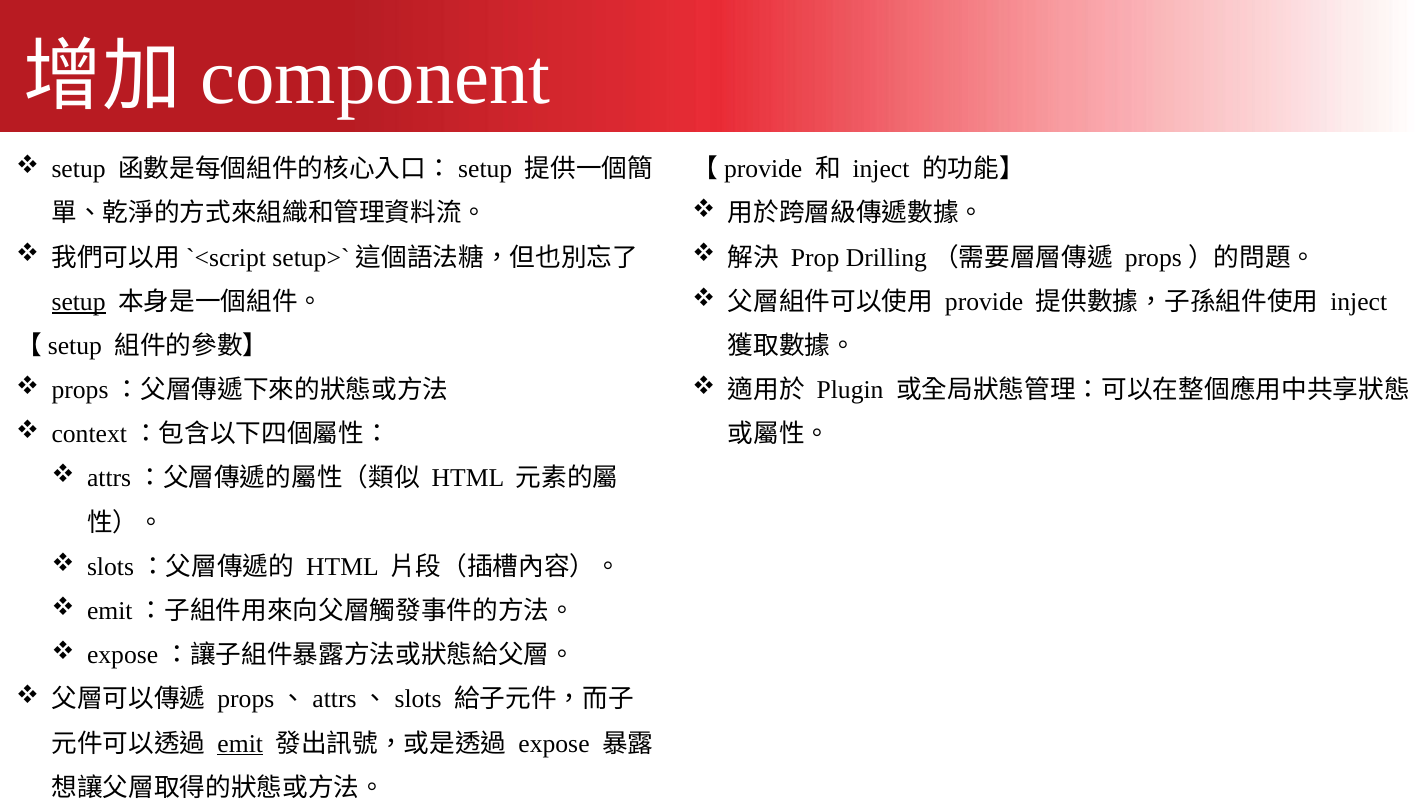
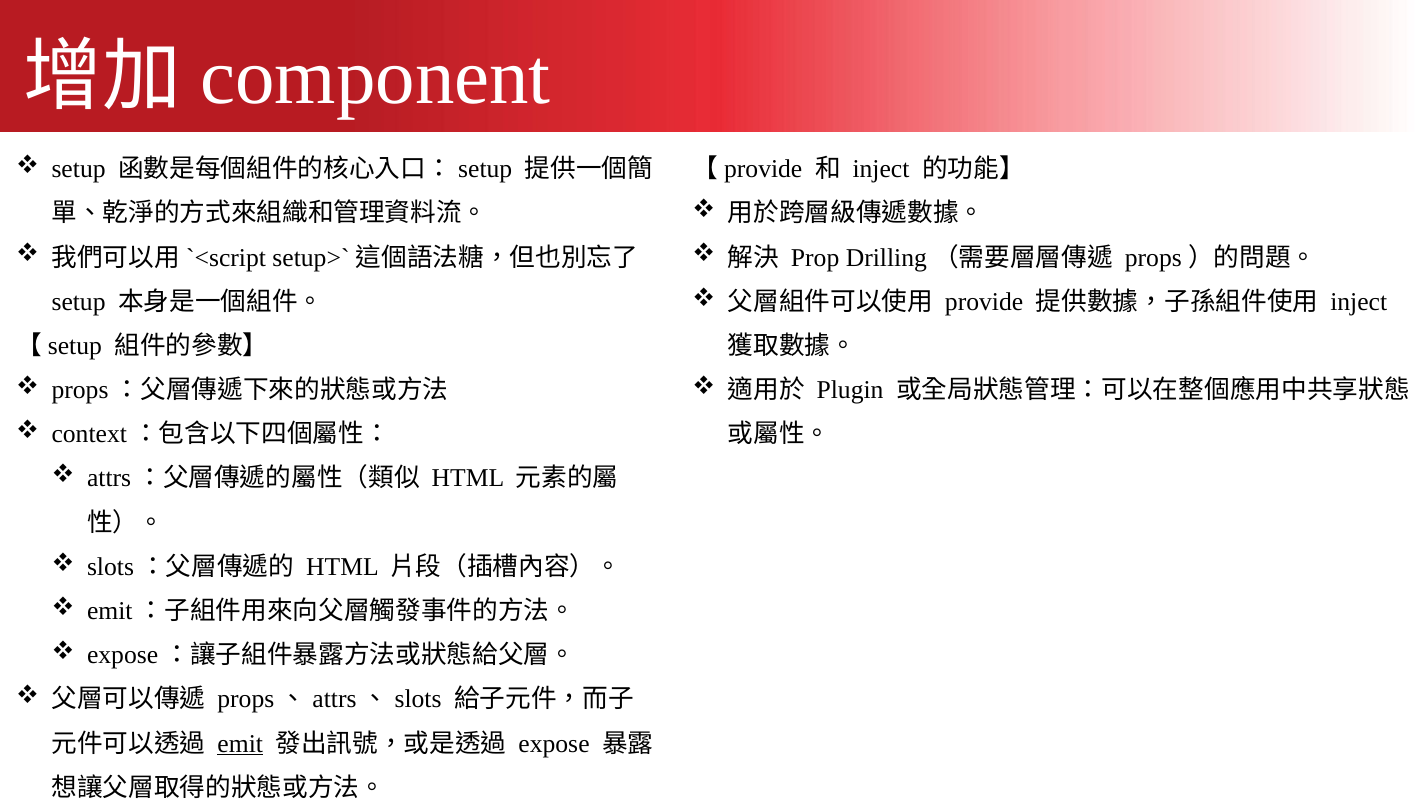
setup underline: present -> none (79, 302)
